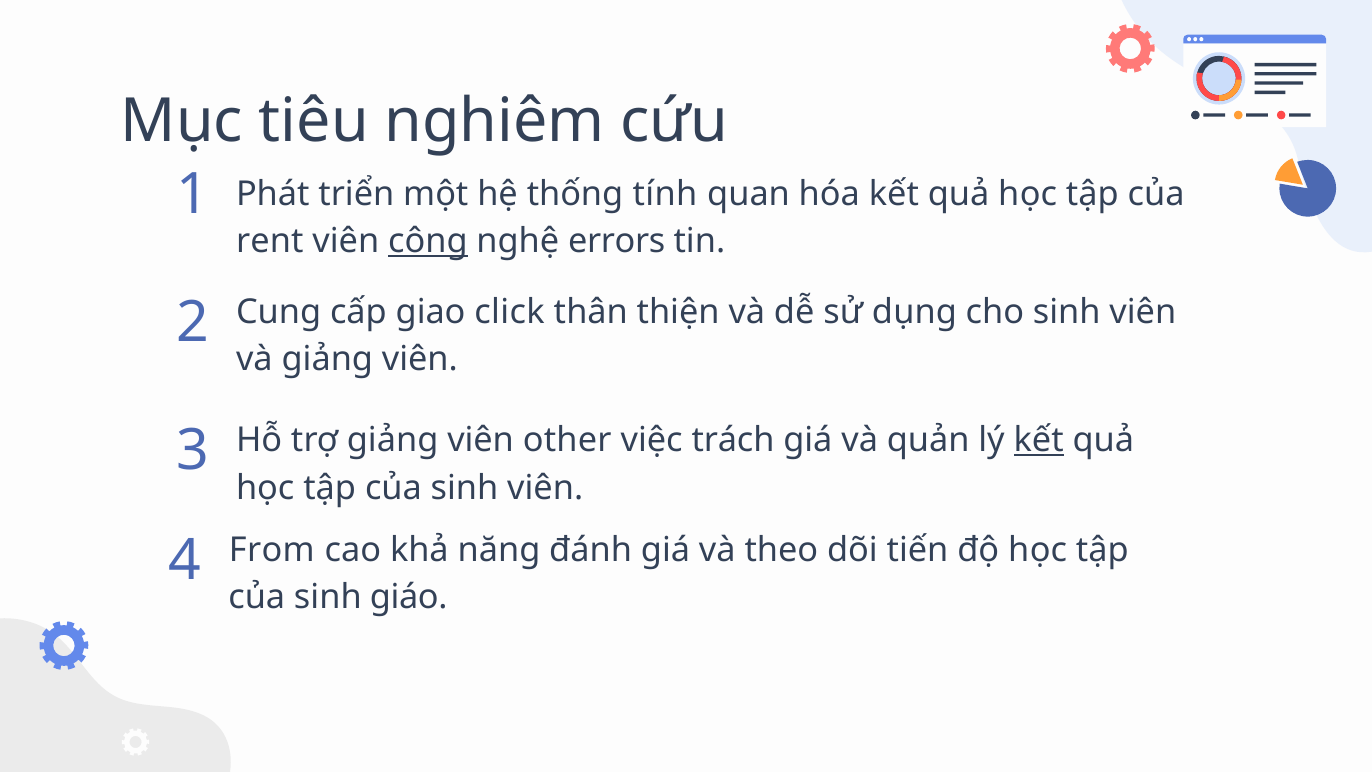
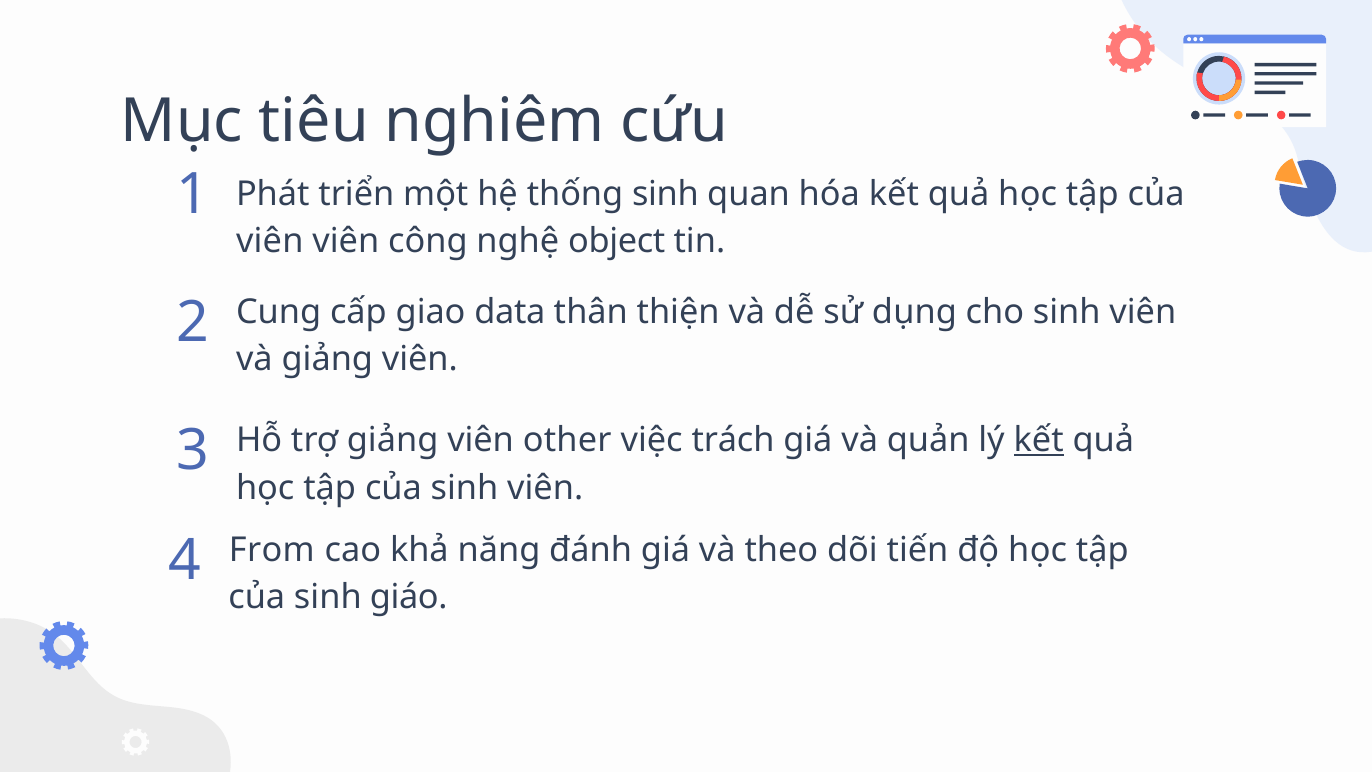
thống tính: tính -> sinh (665, 194)
rent: rent -> viên (270, 241)
công underline: present -> none (428, 241)
errors: errors -> object (617, 241)
click: click -> data (510, 312)
